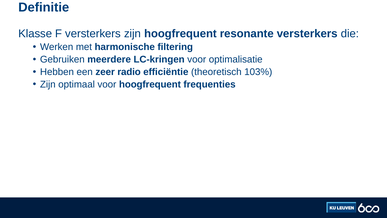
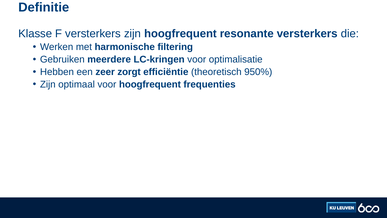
radio: radio -> zorgt (129, 72)
103%: 103% -> 950% (258, 72)
